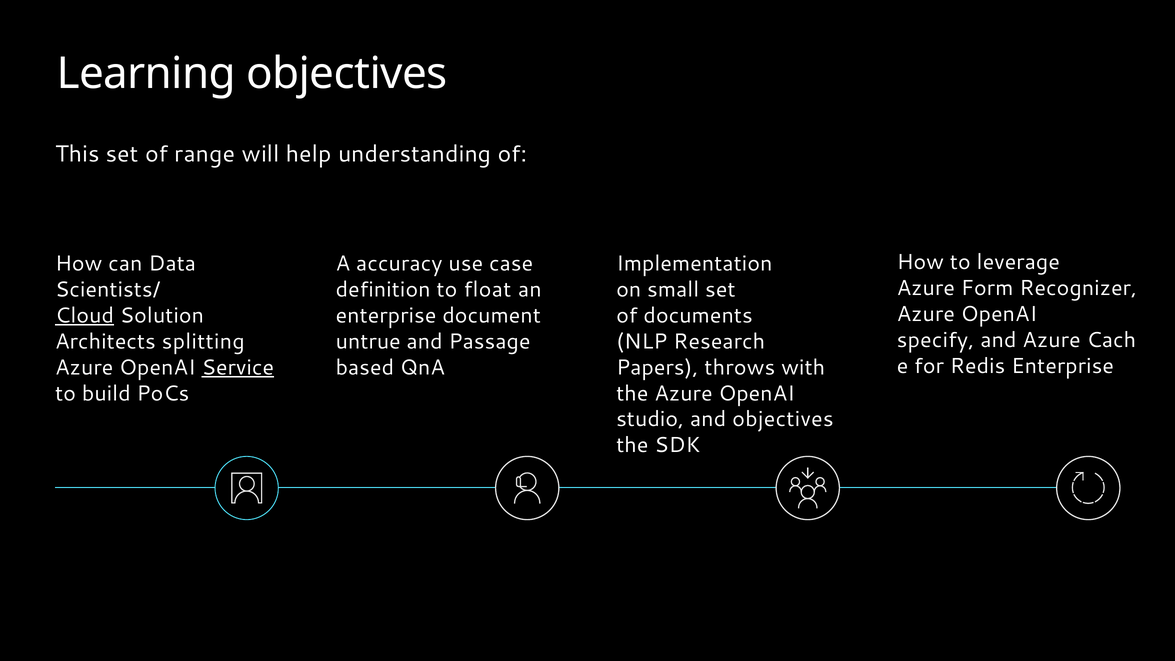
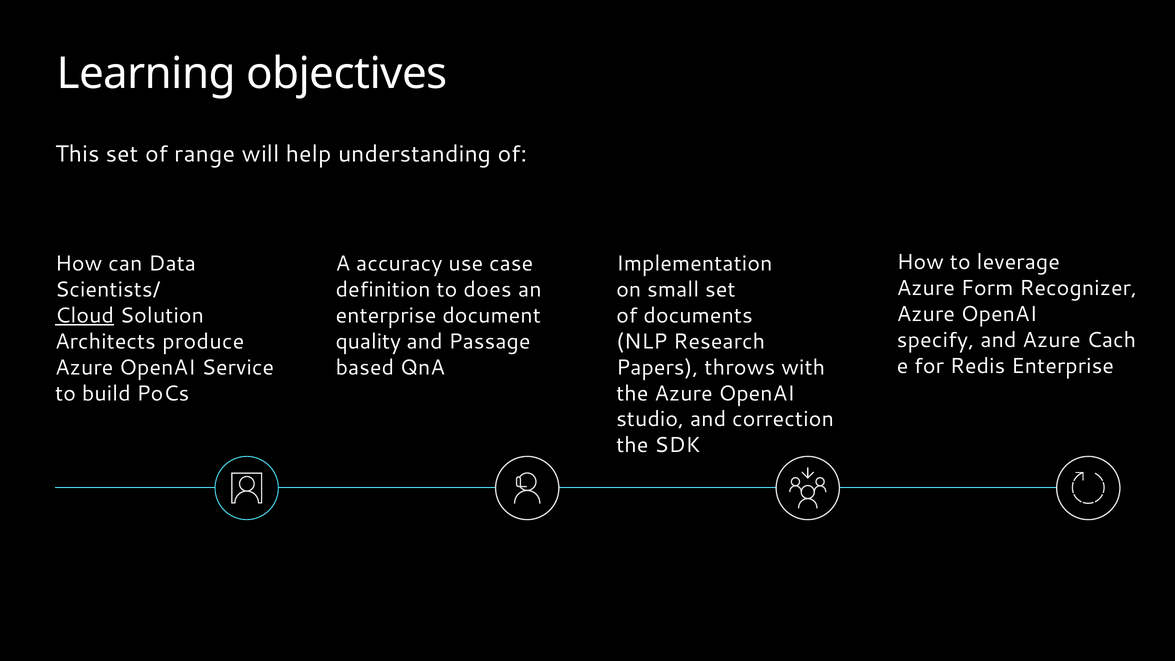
float: float -> does (488, 290)
splitting: splitting -> produce (203, 341)
untrue: untrue -> quality (368, 341)
Service underline: present -> none (238, 367)
and objectives: objectives -> correction (783, 419)
